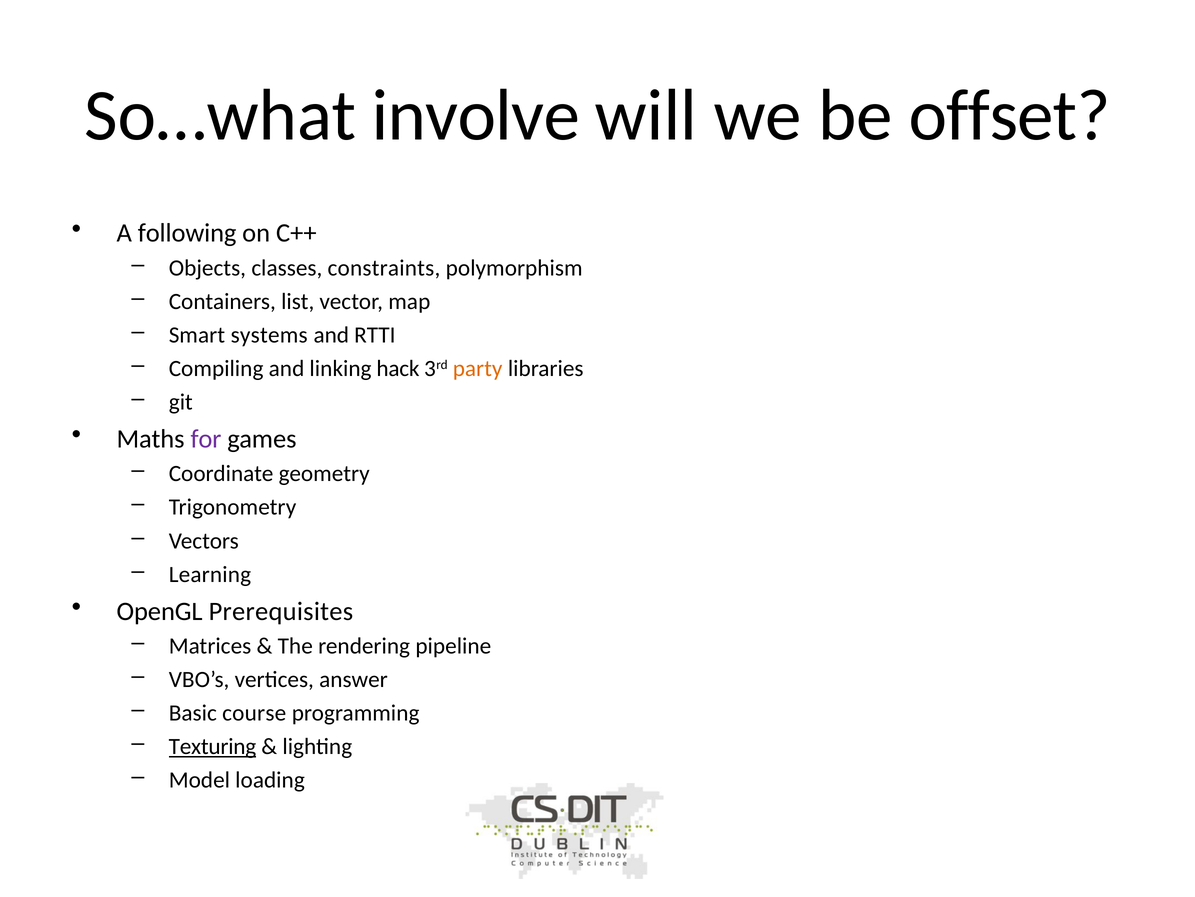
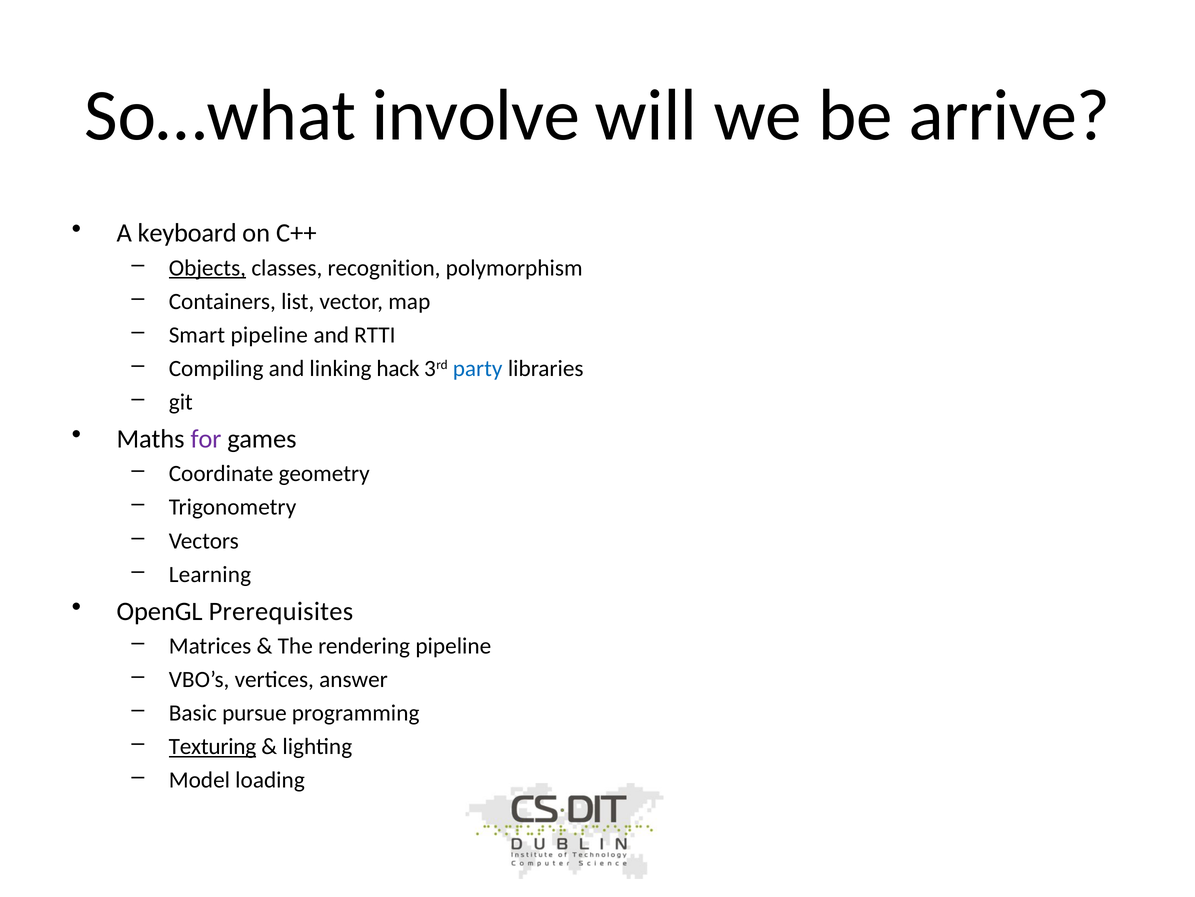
offset: offset -> arrive (1010, 116)
following: following -> keyboard (187, 233)
Objects underline: none -> present (207, 268)
constraints: constraints -> recognition (384, 268)
Smart systems: systems -> pipeline (269, 335)
party colour: orange -> blue (478, 368)
course: course -> pursue (254, 713)
